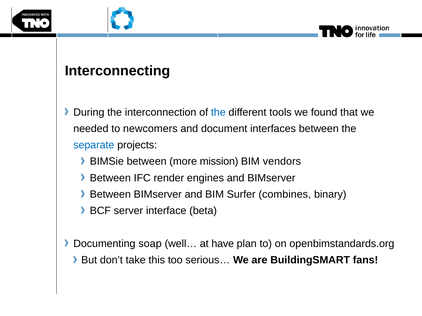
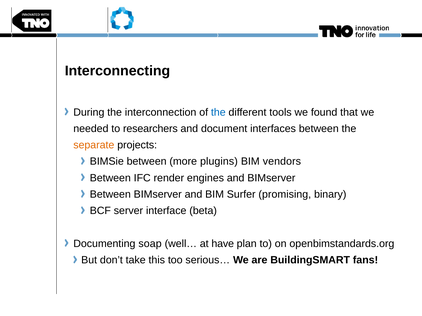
newcomers: newcomers -> researchers (150, 129)
separate colour: blue -> orange (94, 145)
mission: mission -> plugins (219, 162)
combines: combines -> promising (285, 195)
